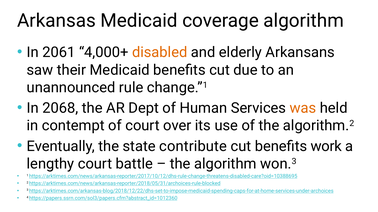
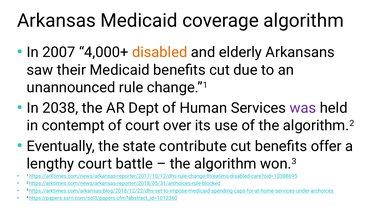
2061: 2061 -> 2007 (59, 52)
2068: 2068 -> 2038 (60, 108)
was colour: orange -> purple (303, 108)
work: work -> offer (326, 147)
